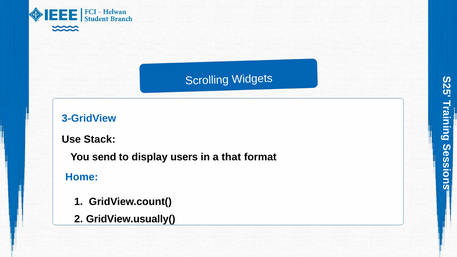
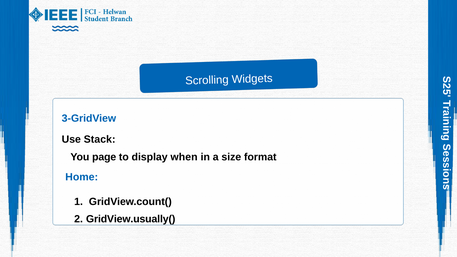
send: send -> page (104, 157)
users: users -> when (184, 157)
that: that -> size (231, 157)
